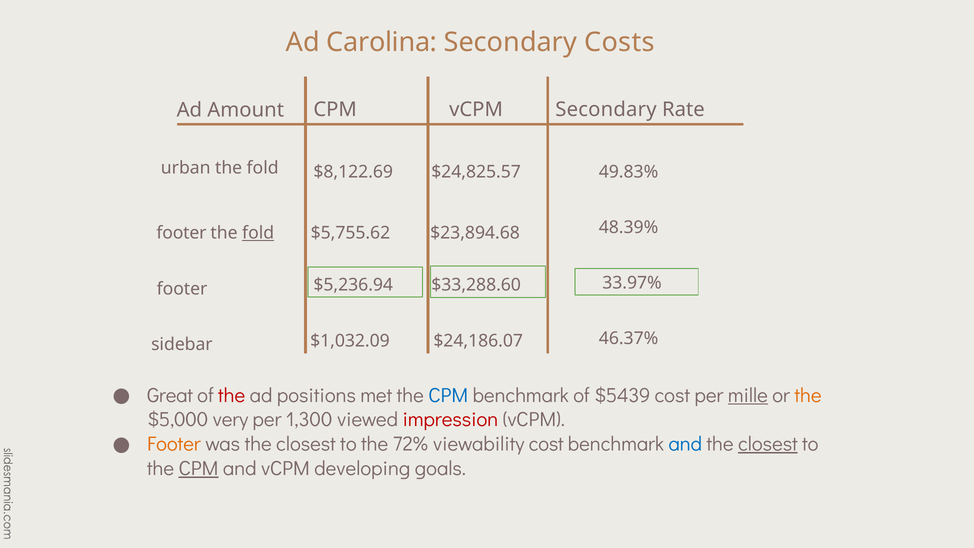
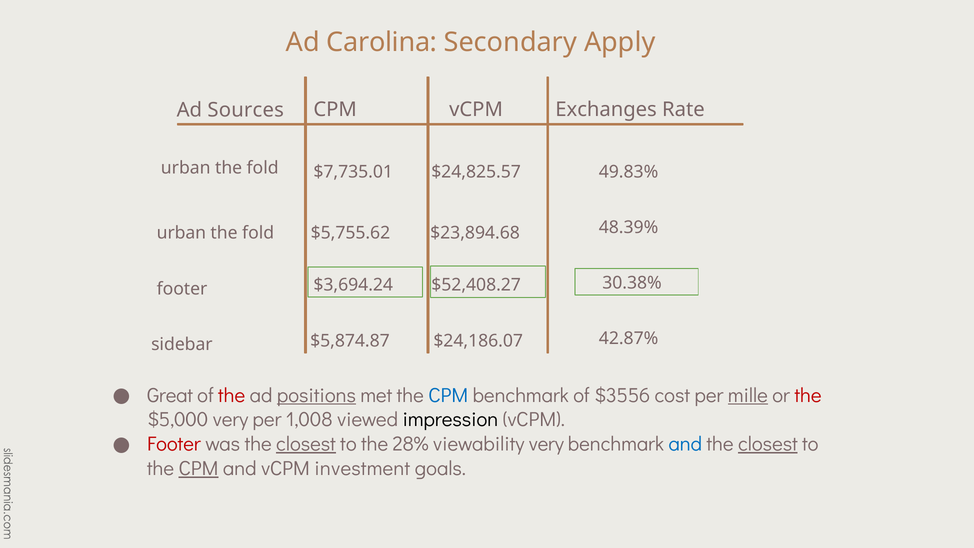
Costs: Costs -> Apply (620, 42)
Amount: Amount -> Sources (246, 110)
vCPM Secondary: Secondary -> Exchanges (606, 110)
$8,122.69: $8,122.69 -> $7,735.01 (353, 172)
footer: footer -> urban (181, 233)
fold underline: present -> none (258, 233)
33.97%: 33.97% -> 30.38% (632, 283)
$5,236.94: $5,236.94 -> $3,694.24 (353, 285)
$33,288.60: $33,288.60 -> $52,408.27 (476, 285)
$1,032.09: $1,032.09 -> $5,874.87 (350, 341)
46.37%: 46.37% -> 42.87% (629, 338)
positions underline: none -> present (316, 395)
$5439: $5439 -> $3556 (622, 395)
the colour: orange -> red (808, 395)
1,300: 1,300 -> 1,008 (309, 420)
impression colour: red -> black (450, 420)
Footer colour: orange -> red (174, 444)
closest underline: none -> present (306, 444)
72%: 72% -> 28% (411, 444)
viewability cost: cost -> very (546, 444)
developing: developing -> investment (362, 468)
